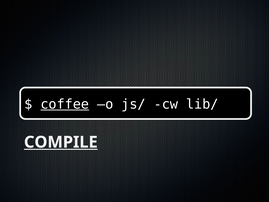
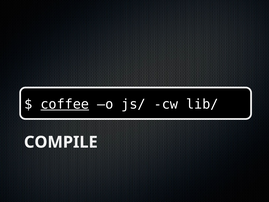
COMPILE underline: present -> none (61, 142)
